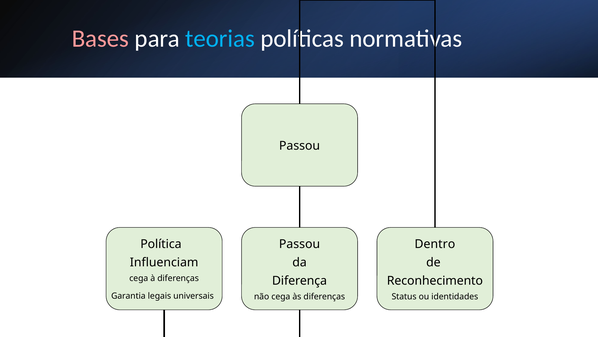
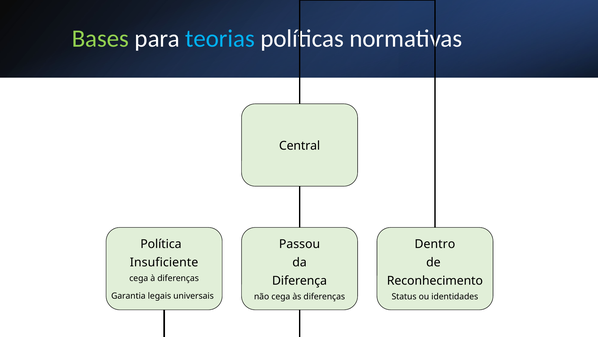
Bases colour: pink -> light green (100, 38)
Passou: Passou -> Central (300, 146)
Influenciam: Influenciam -> Insuficiente (164, 262)
